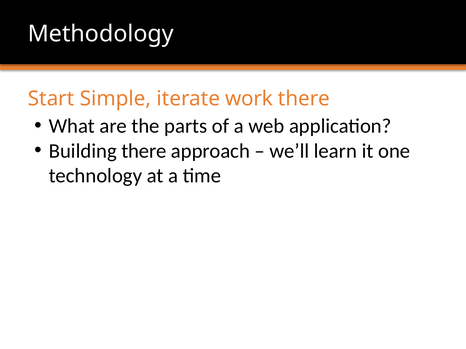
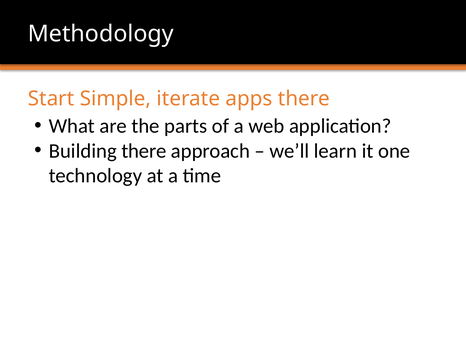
work: work -> apps (249, 99)
